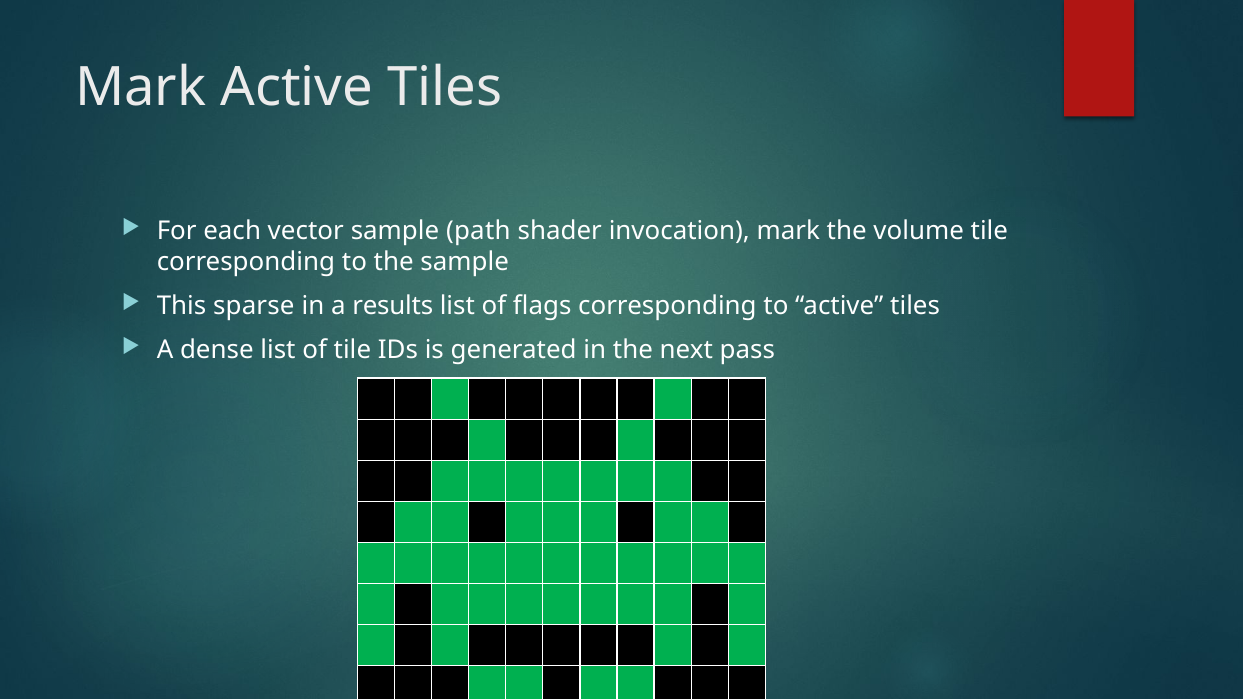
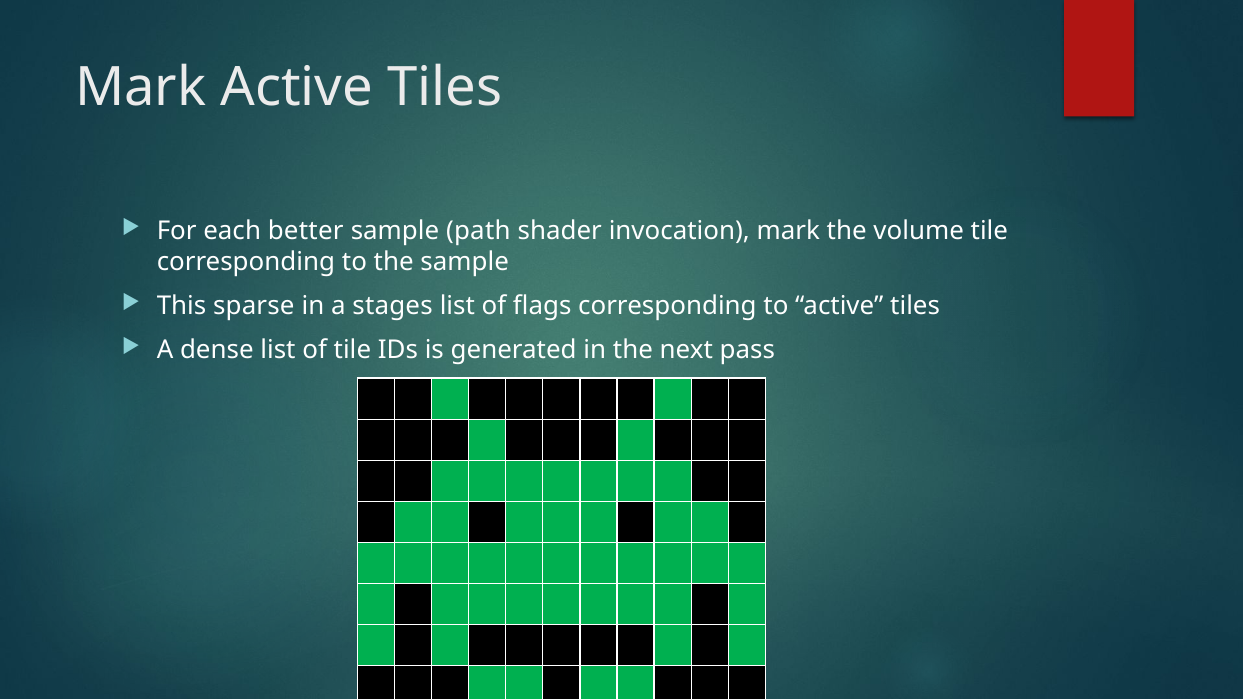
vector: vector -> better (306, 231)
results: results -> stages (393, 306)
